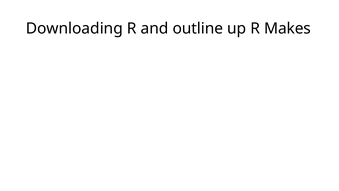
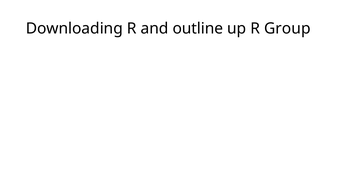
Makes: Makes -> Group (287, 28)
